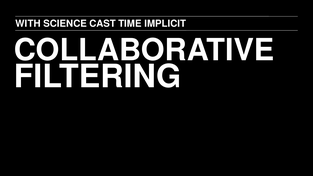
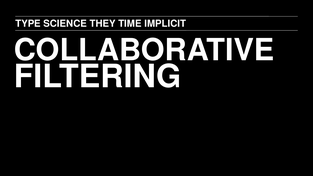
WITH: WITH -> TYPE (28, 24)
CAST: CAST -> THEY (103, 24)
